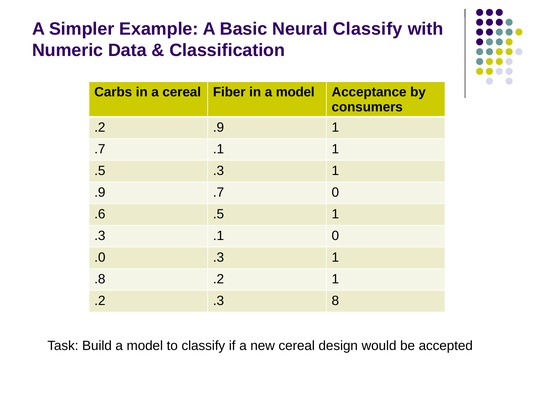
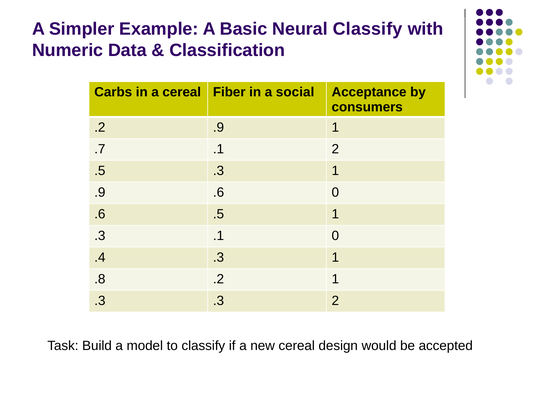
in a model: model -> social (295, 92)
.1 1: 1 -> 2 (335, 149)
.9 .7: .7 -> .6 (219, 192)
.0: .0 -> .4 (100, 257)
.2: .2 -> .3 (100, 300)
.3 8: 8 -> 2 (335, 300)
